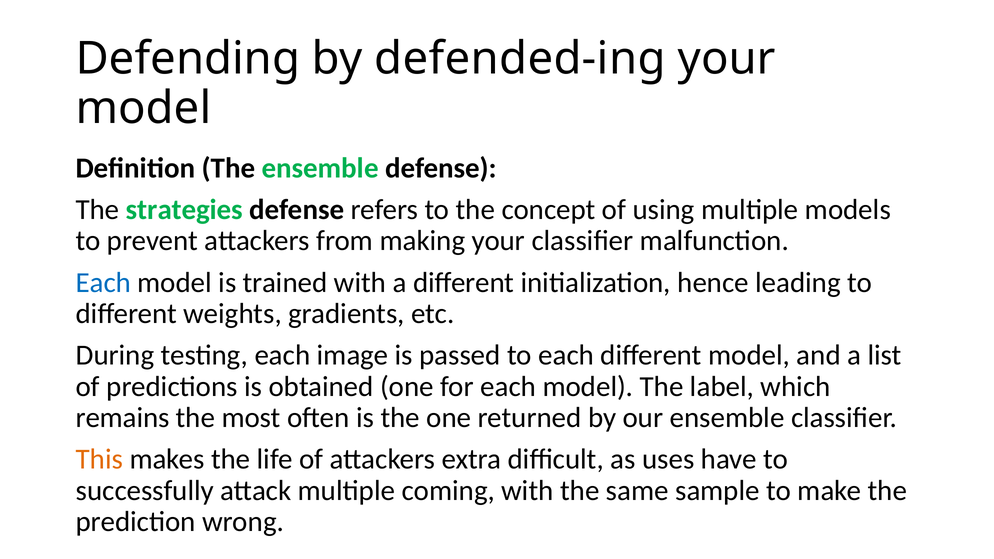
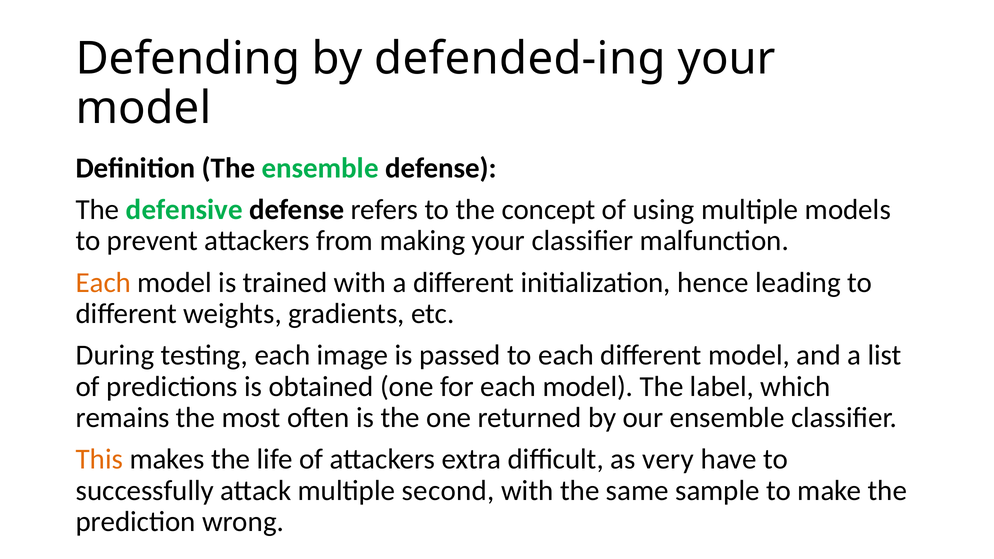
strategies: strategies -> defensive (184, 210)
Each colour: blue -> orange (103, 282)
uses: uses -> very (668, 460)
coming: coming -> second (448, 491)
